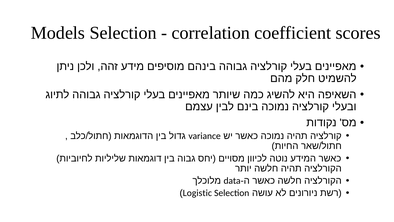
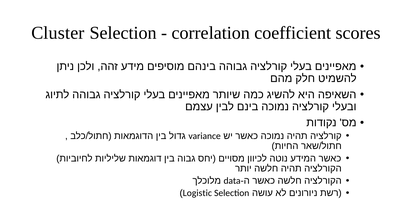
Models: Models -> Cluster (58, 33)
